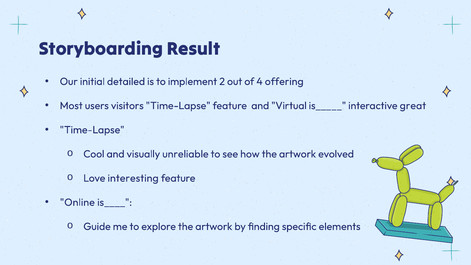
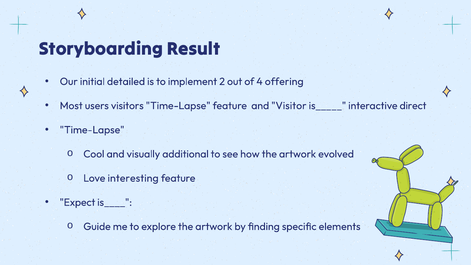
Virtual: Virtual -> Visitor (289, 106)
great: great -> direct (413, 106)
unreliable: unreliable -> additional (185, 154)
Online: Online -> Expect (77, 202)
